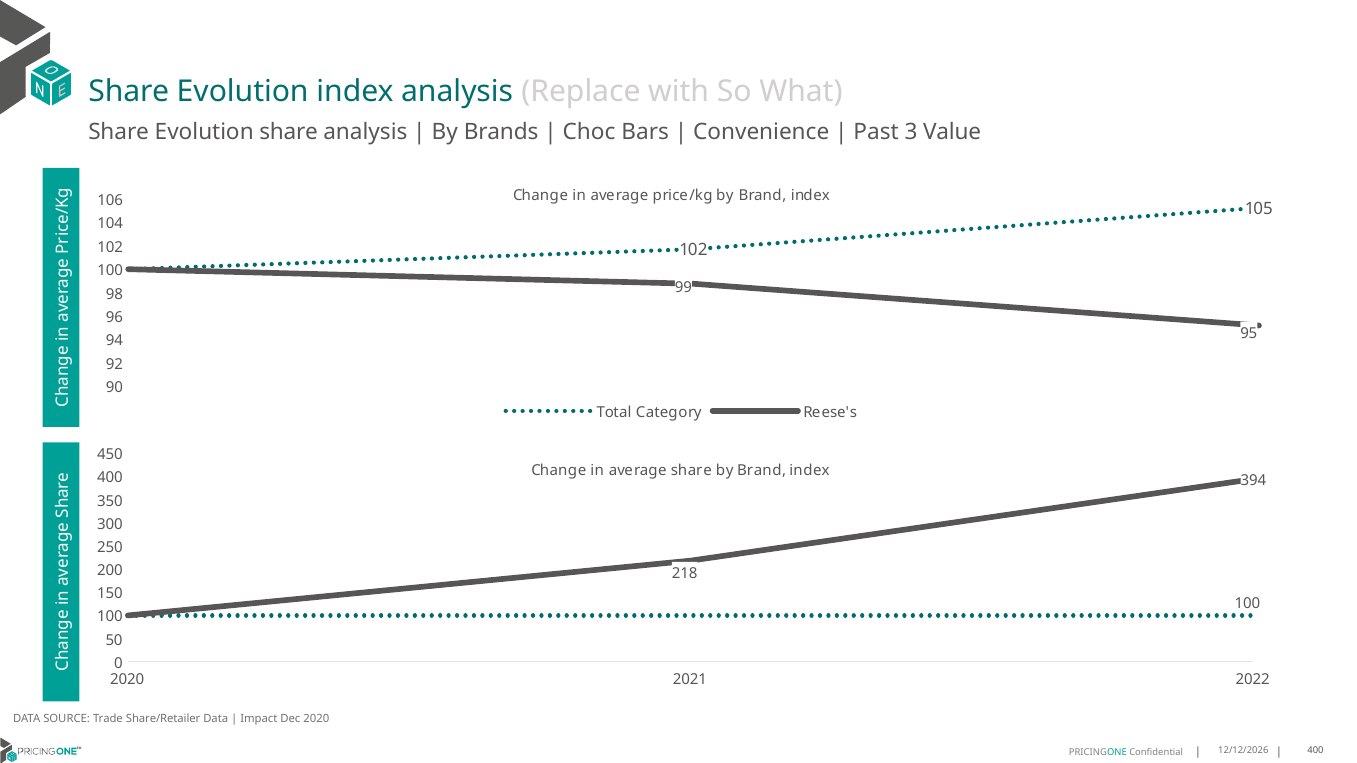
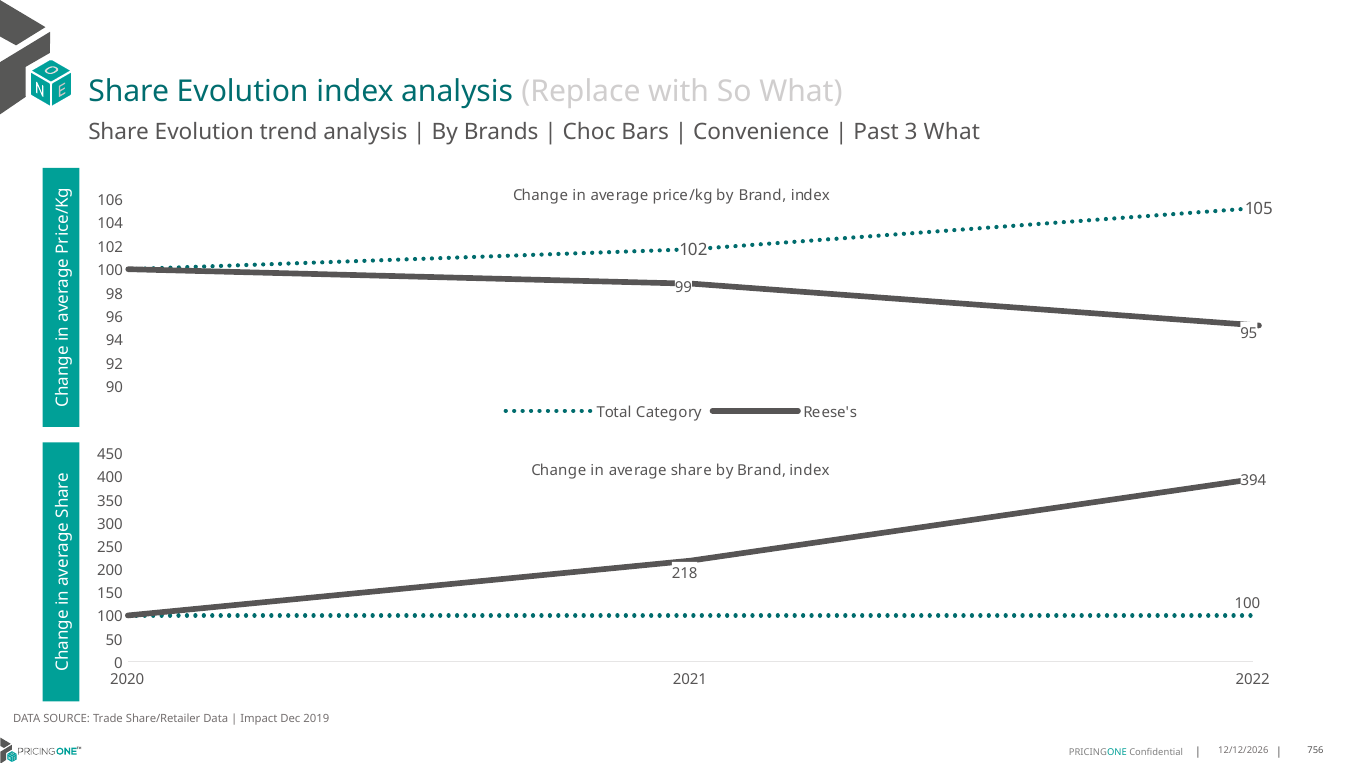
Evolution share: share -> trend (289, 132)
3 Value: Value -> What (952, 132)
Dec 2020: 2020 -> 2019 (316, 719)
400: 400 -> 756 (1315, 751)
